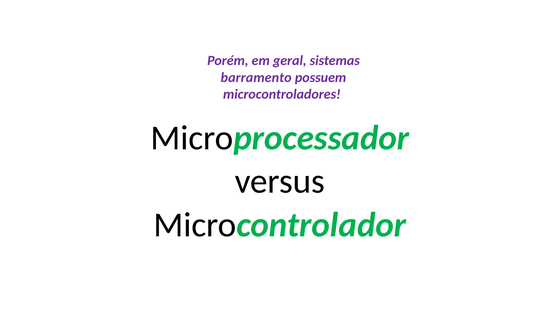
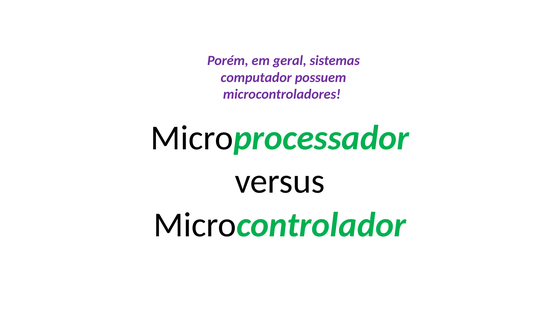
barramento: barramento -> computador (256, 78)
